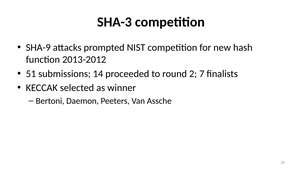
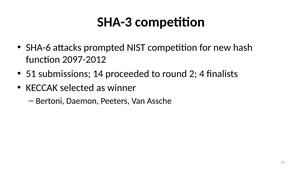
SHA-9: SHA-9 -> SHA-6 (38, 48)
2013-2012: 2013-2012 -> 2097-2012 (84, 60)
7: 7 -> 4 (202, 74)
